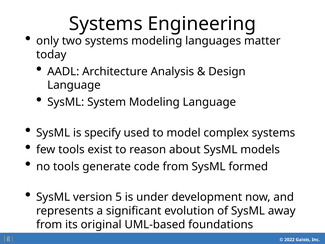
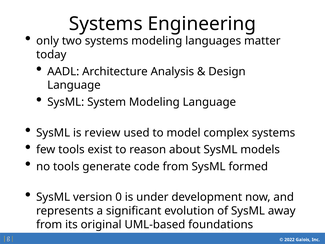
specify: specify -> review (102, 133)
5: 5 -> 0 (119, 197)
